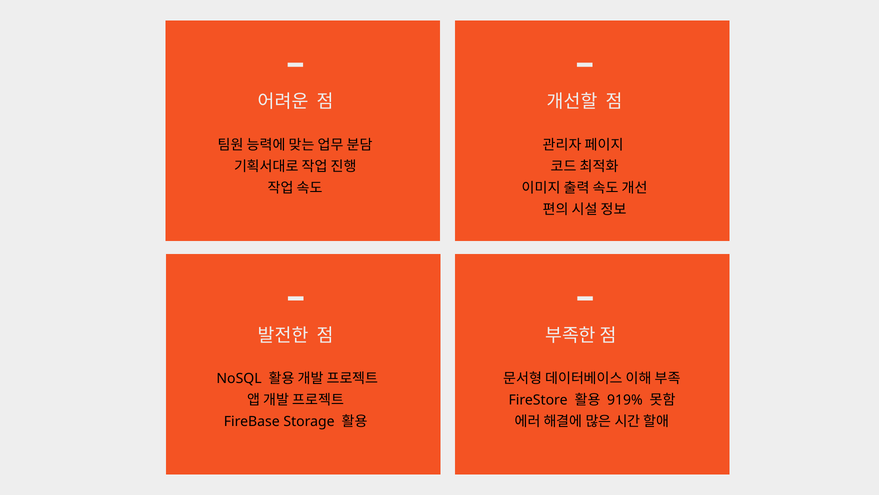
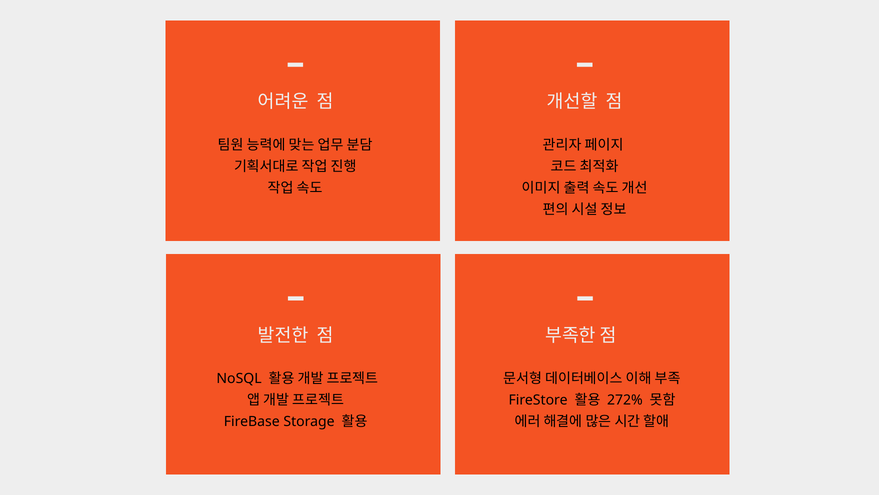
919%: 919% -> 272% (625, 400)
